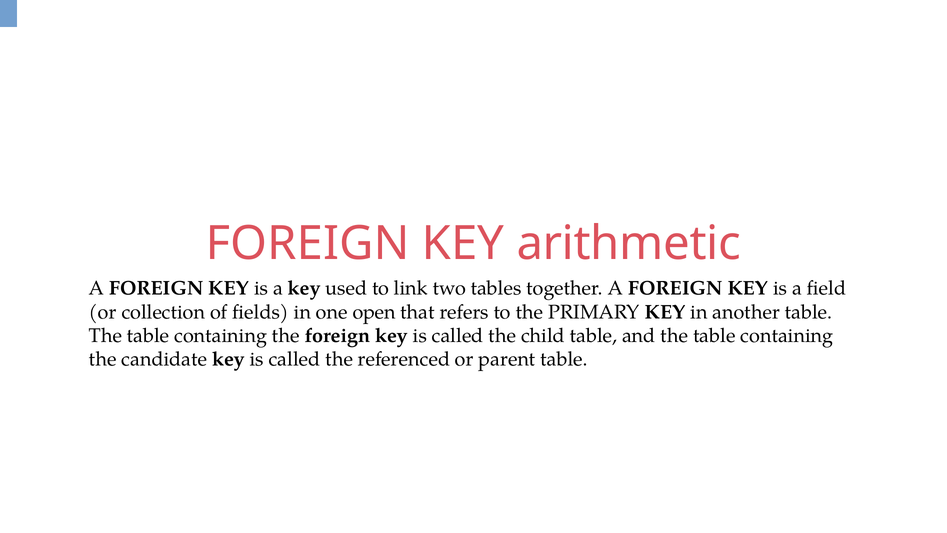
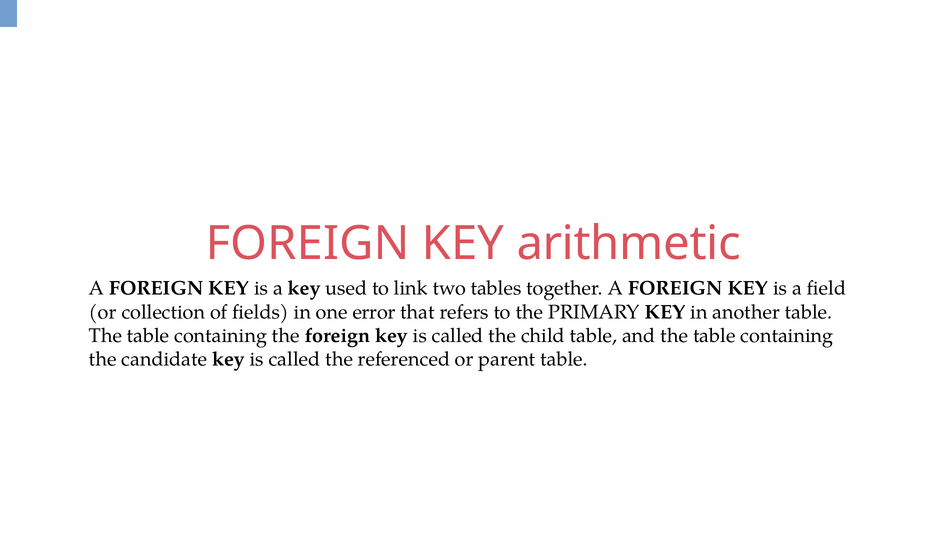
open: open -> error (374, 312)
